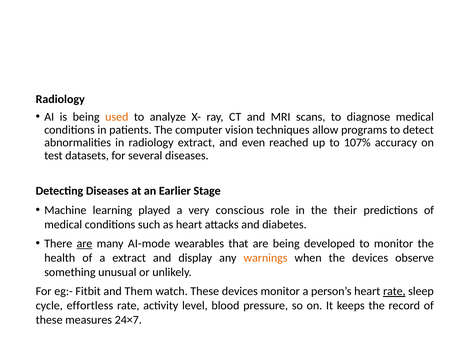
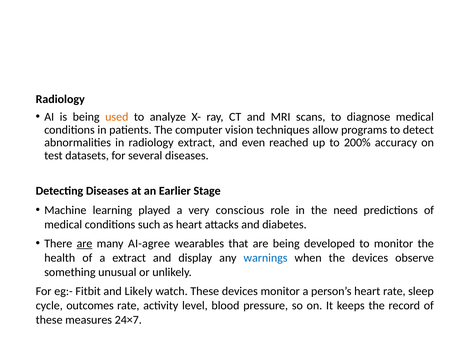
107%: 107% -> 200% (357, 143)
their: their -> need (345, 210)
AI-mode: AI-mode -> AI-agree (149, 244)
warnings colour: orange -> blue (266, 258)
Them: Them -> Likely (139, 292)
rate underline: present -> none (394, 292)
effortless: effortless -> outcomes (90, 306)
